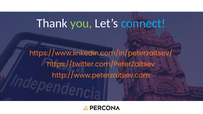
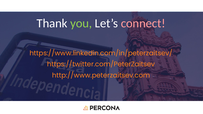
connect colour: light blue -> pink (143, 23)
